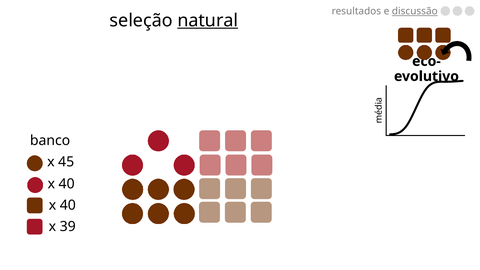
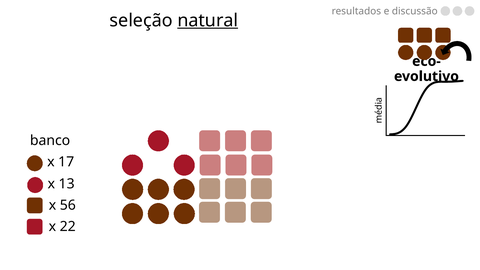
discussão underline: present -> none (415, 11)
45: 45 -> 17 (66, 162)
40: 40 -> 13 (67, 184)
40: 40 -> 56 (68, 205)
39: 39 -> 22 (68, 227)
